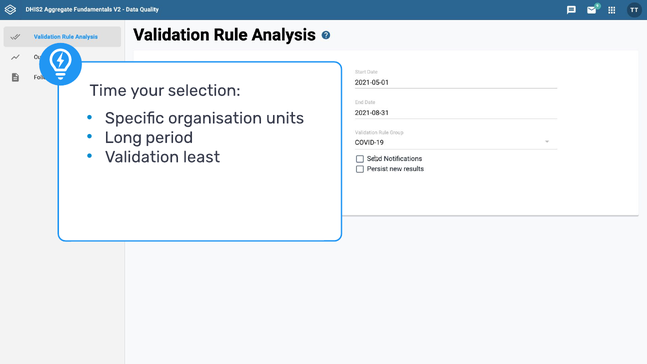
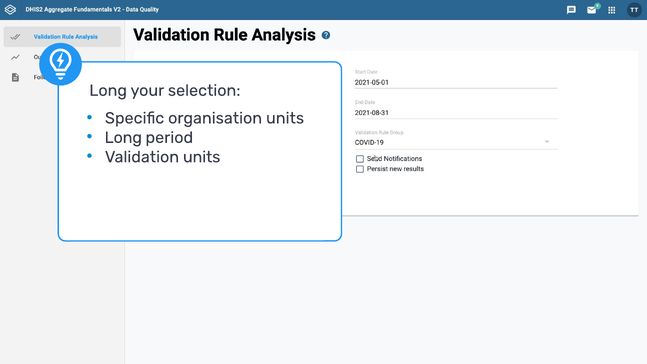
Time: Time -> Long (108, 90)
Validation least: least -> units (202, 157)
